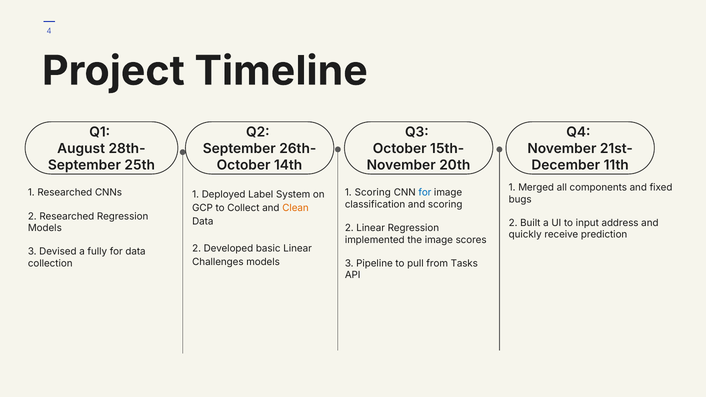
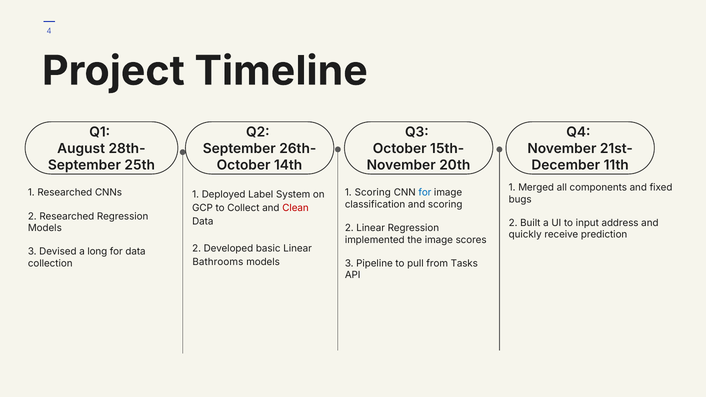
Clean colour: orange -> red (296, 208)
fully: fully -> long (97, 252)
Challenges: Challenges -> Bathrooms (218, 262)
